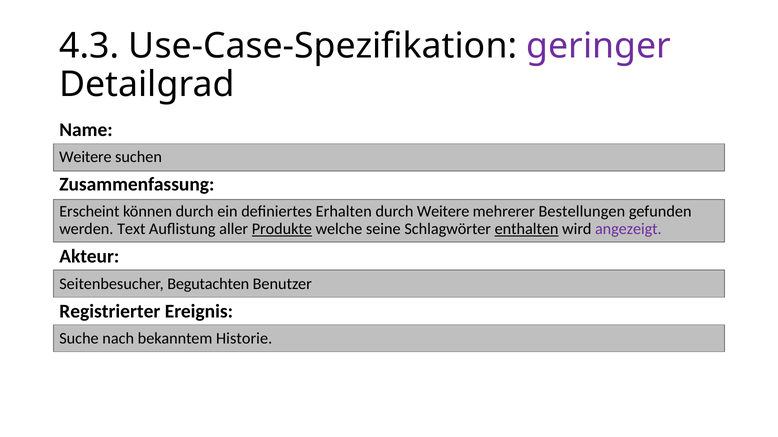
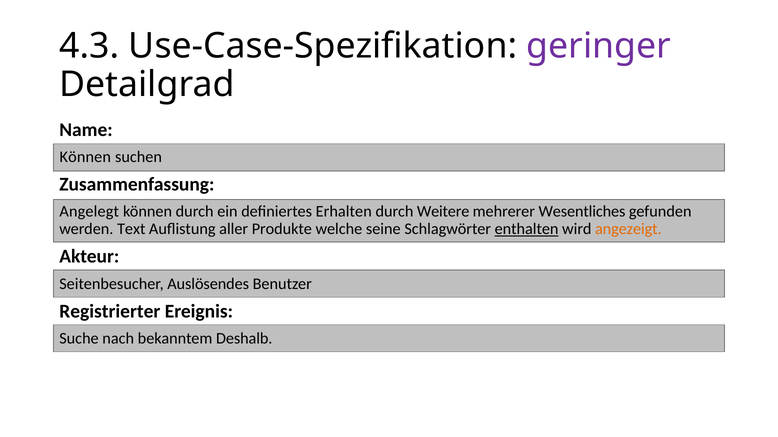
Weitere: Weitere -> Können (85, 157)
Erscheint: Erscheint -> Angelegt (89, 212)
Bestellungen: Bestellungen -> Wesentliches (582, 212)
Produkte underline: present -> none (282, 229)
angezeigt colour: purple -> orange (628, 229)
Begutachten: Begutachten -> Auslösendes (208, 284)
Historie: Historie -> Deshalb (244, 339)
